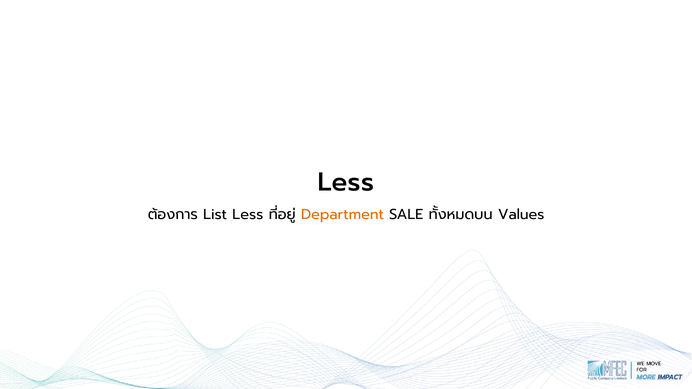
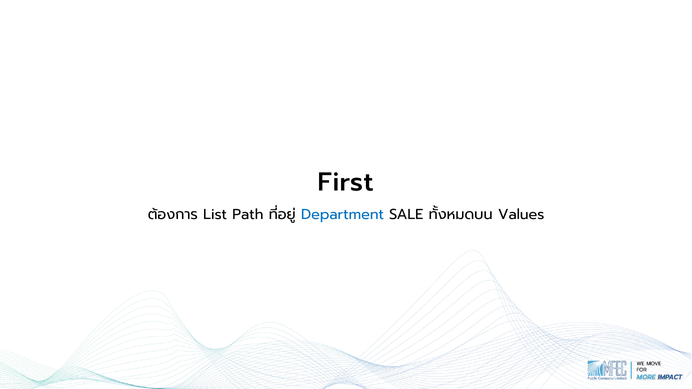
Less: Less -> First (346, 182)
List Less: Less -> Path (248, 215)
Department colour: orange -> blue (342, 215)
